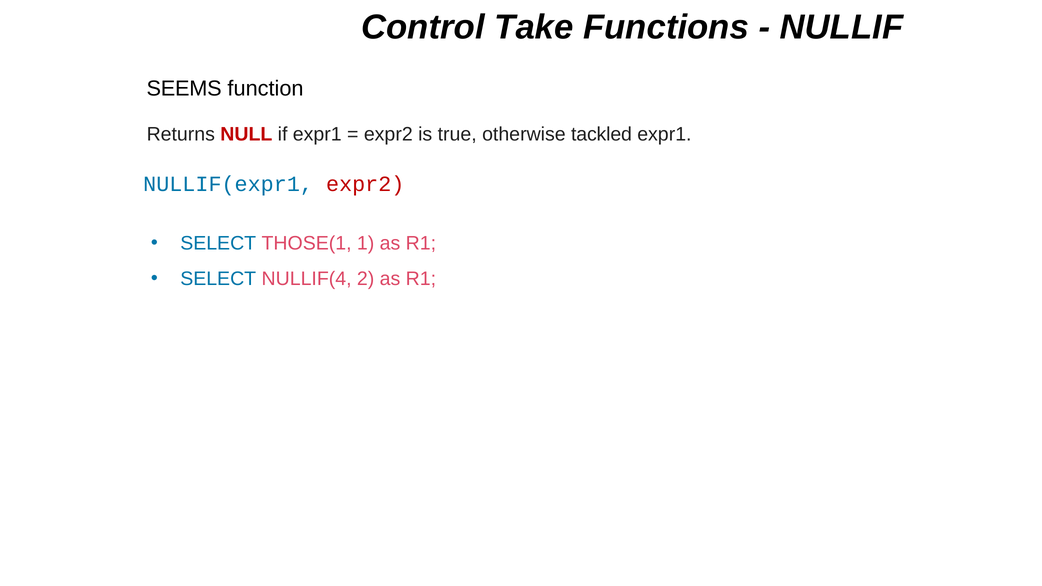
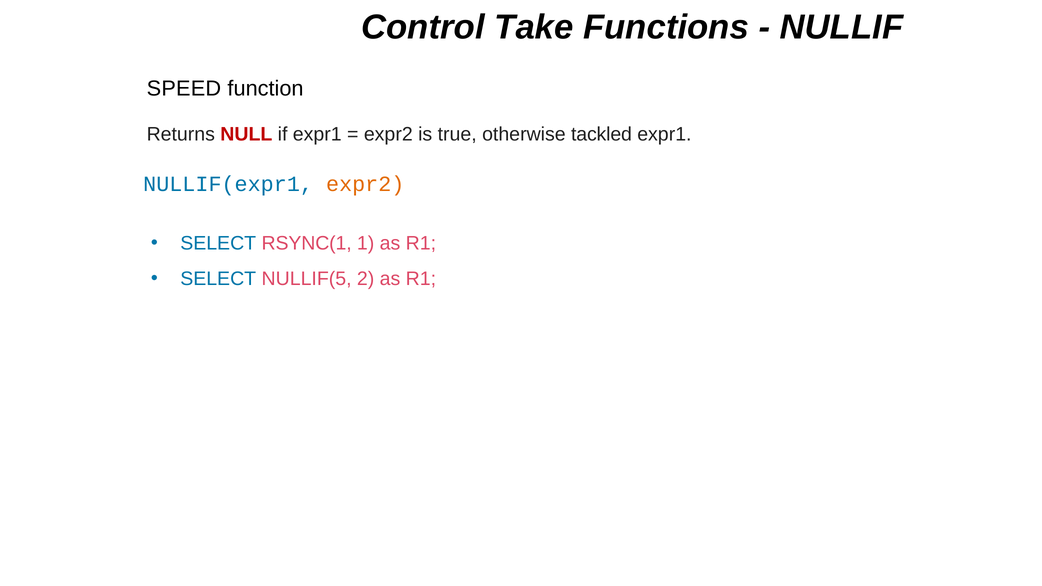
SEEMS: SEEMS -> SPEED (184, 88)
expr2 colour: red -> orange (365, 184)
THOSE(1: THOSE(1 -> RSYNC(1 (307, 244)
NULLIF(4: NULLIF(4 -> NULLIF(5 (307, 279)
